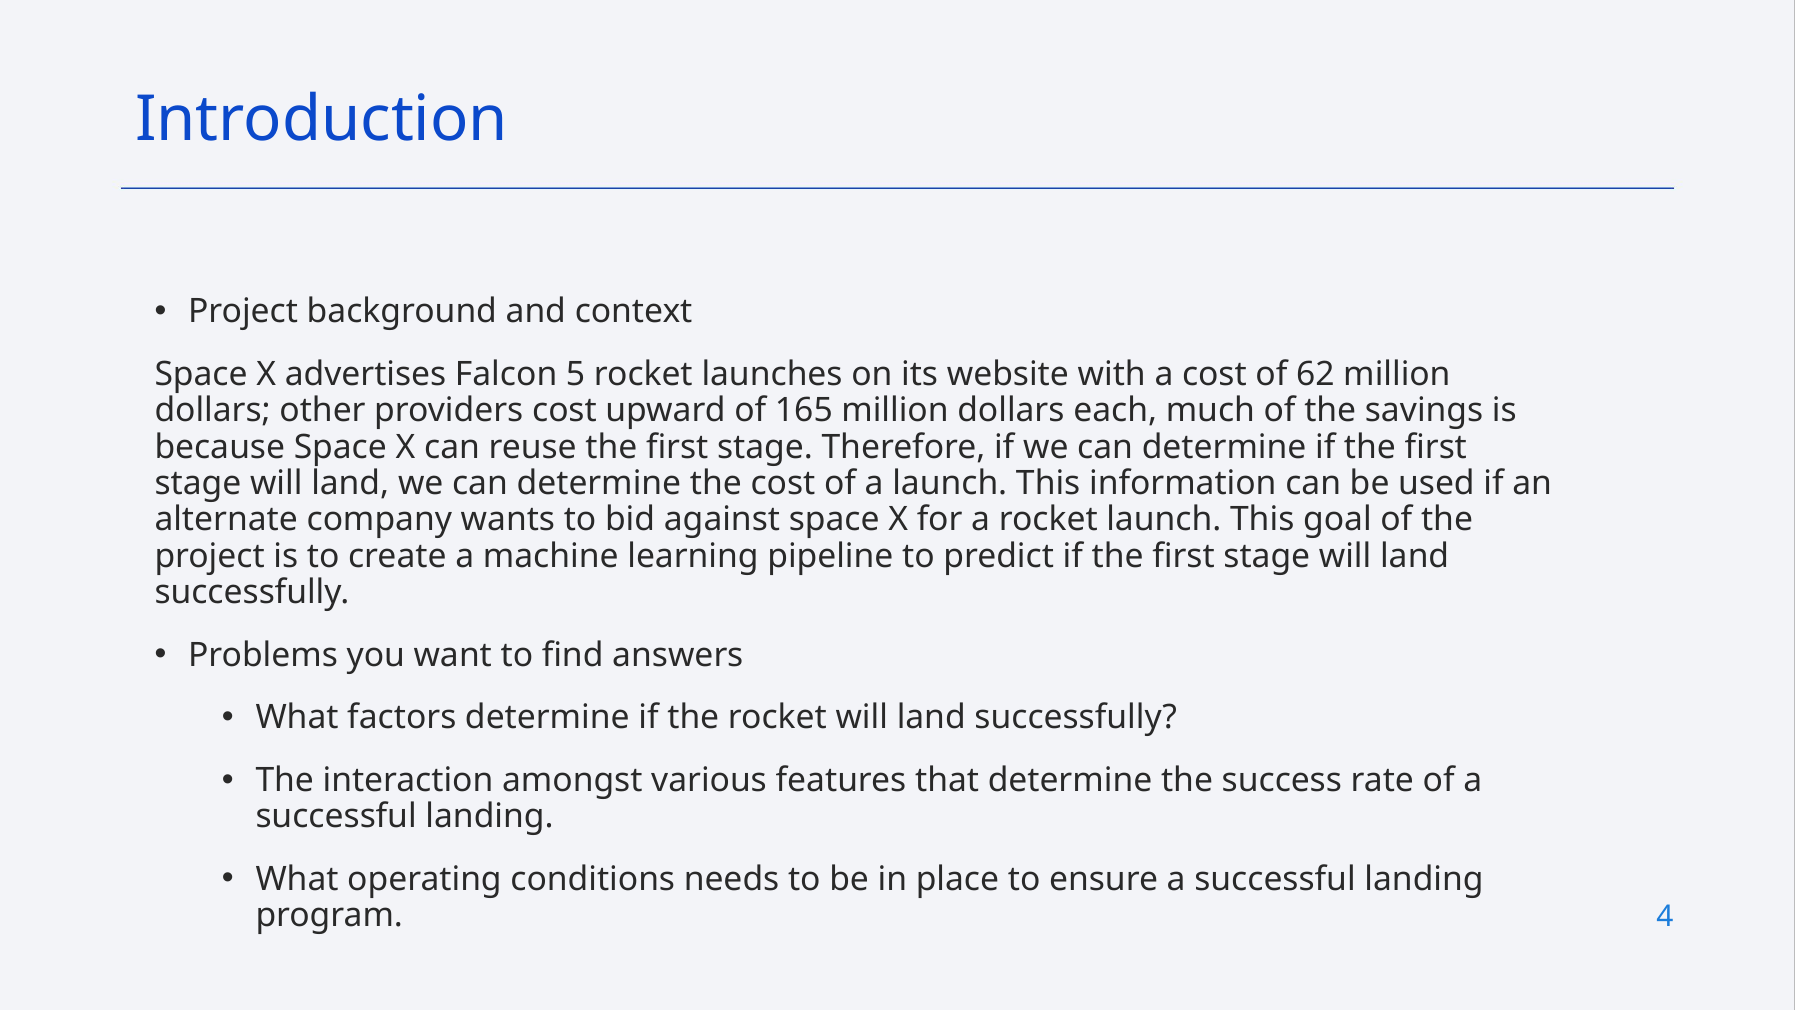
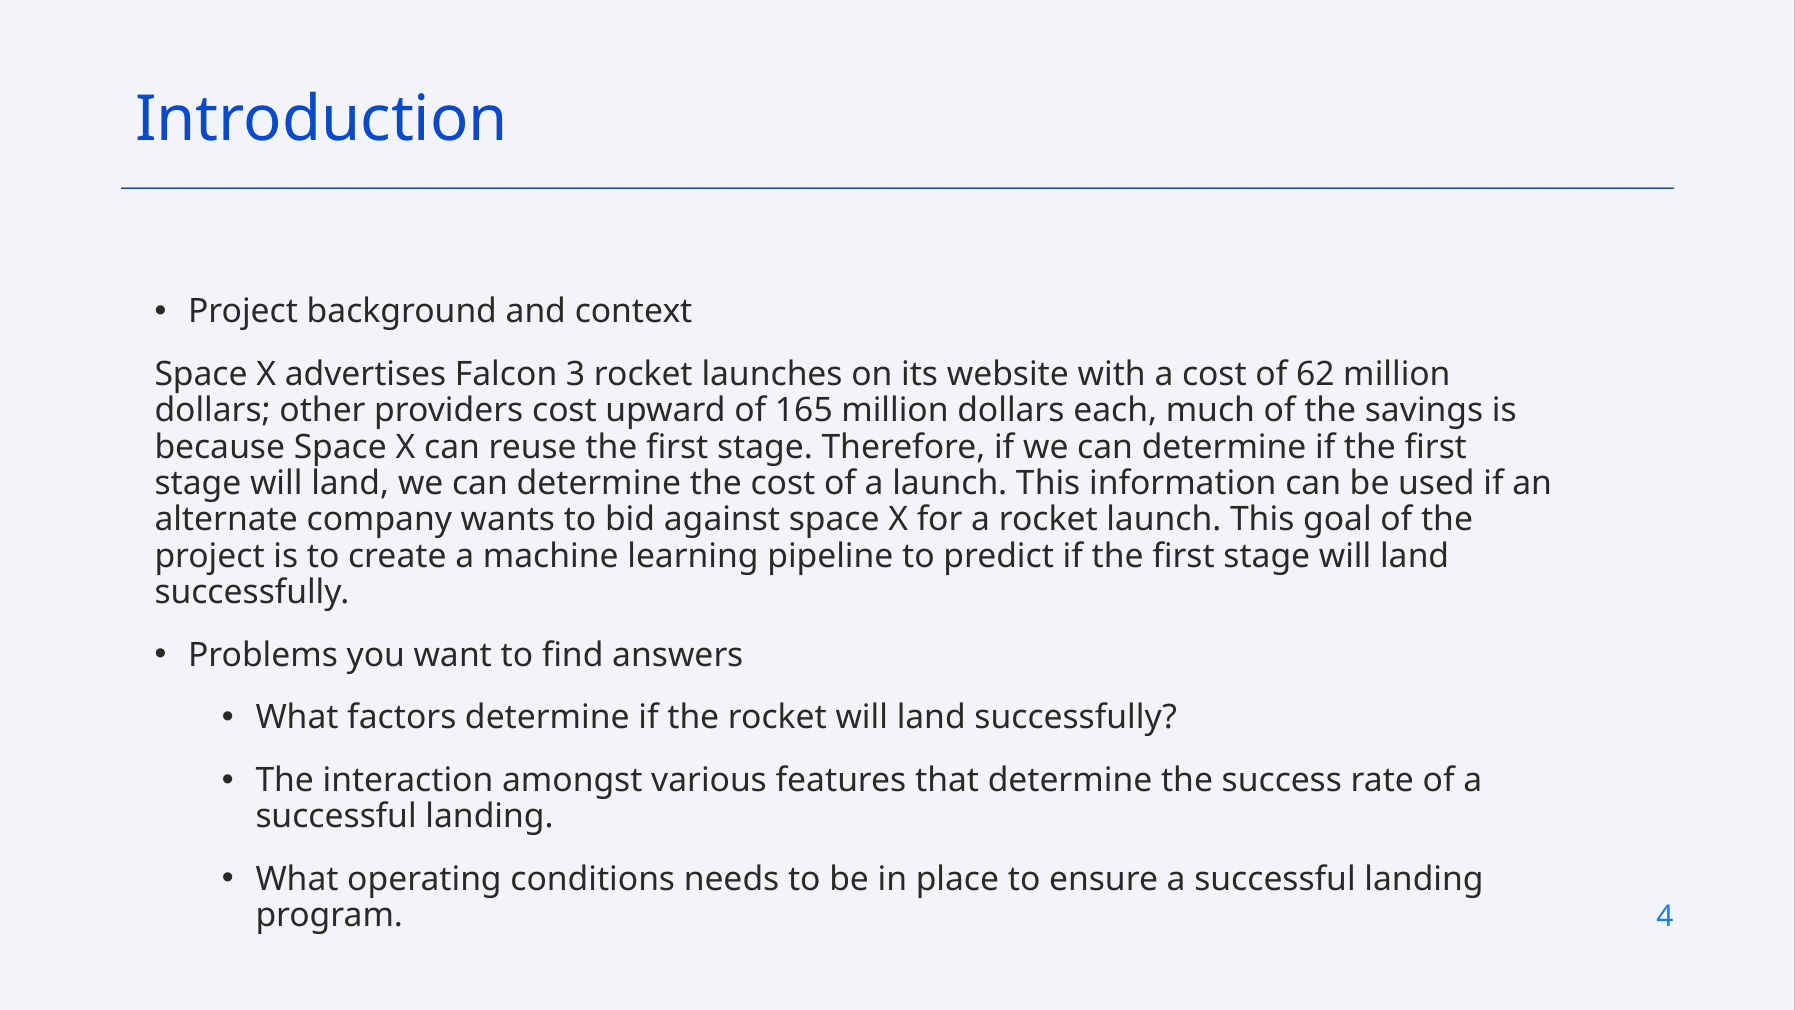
5: 5 -> 3 (576, 374)
